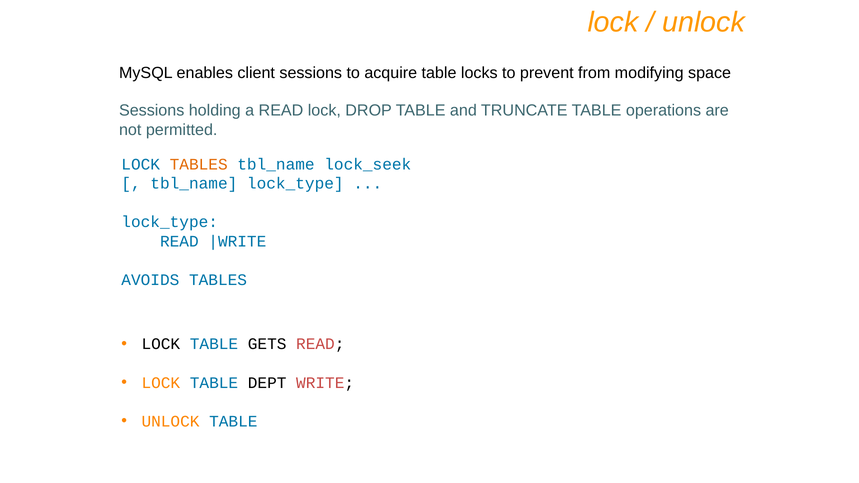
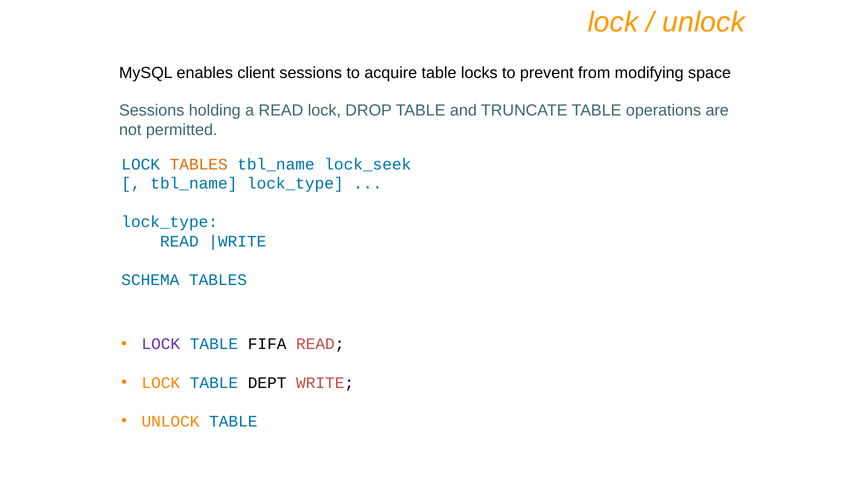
AVOIDS: AVOIDS -> SCHEMA (150, 280)
LOCK colour: black -> purple (161, 344)
GETS: GETS -> FIFA (267, 344)
